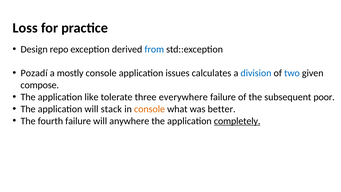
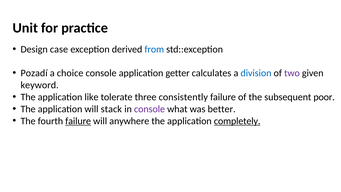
Loss: Loss -> Unit (25, 28)
repo: repo -> case (59, 49)
mostly: mostly -> choice (70, 73)
issues: issues -> getter (178, 73)
two colour: blue -> purple (292, 73)
compose: compose -> keyword (40, 85)
everywhere: everywhere -> consistently (183, 97)
console colour: orange -> purple (150, 109)
failure underline: none -> present (78, 121)
